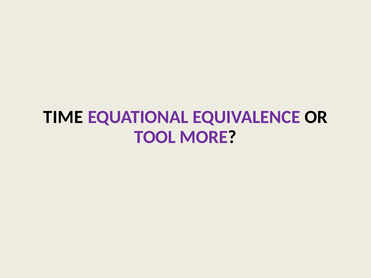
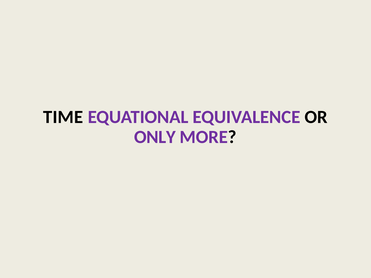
TOOL: TOOL -> ONLY (155, 137)
